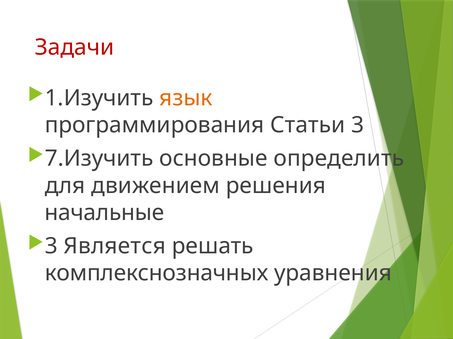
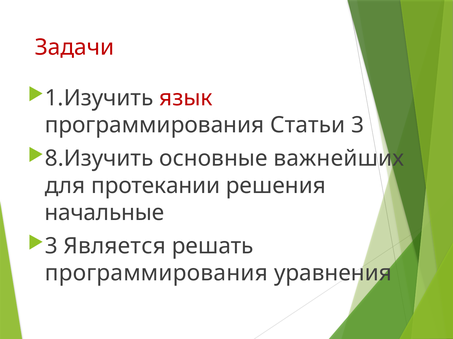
язык colour: orange -> red (186, 98)
7.Изучить: 7.Изучить -> 8.Изучить (99, 159)
определить: определить -> важнейших (339, 159)
движением: движением -> протекании (156, 186)
комплекснозначных: комплекснозначных -> программирования (156, 274)
